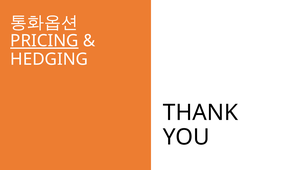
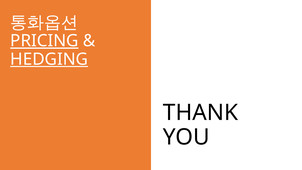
HEDGING underline: none -> present (49, 59)
